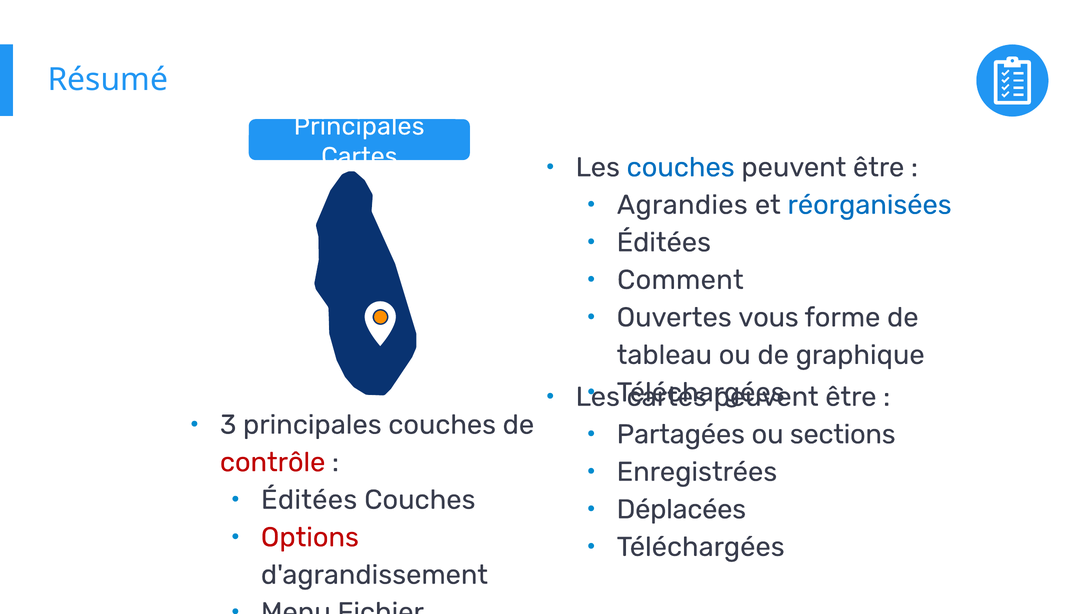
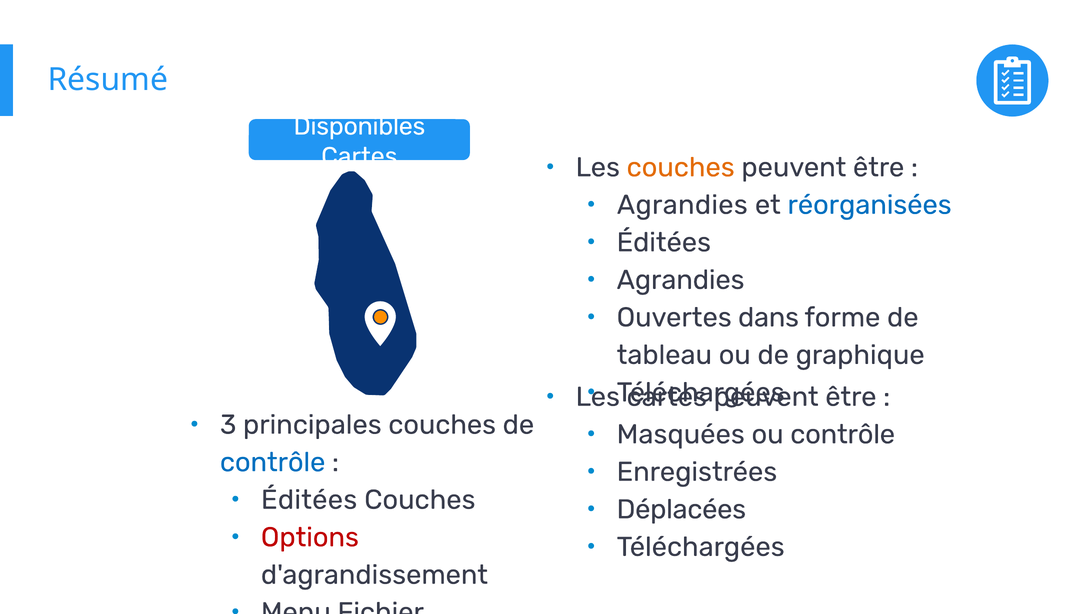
Principales: Principales -> Disponibles (359, 126)
couches colour: blue -> orange (681, 167)
Comment: Comment -> Agrandies (681, 280)
vous: vous -> dans (769, 318)
Partagées: Partagées -> Masquées (681, 435)
ou sections: sections -> contrôle (843, 435)
contrôle colour: red -> blue (273, 462)
